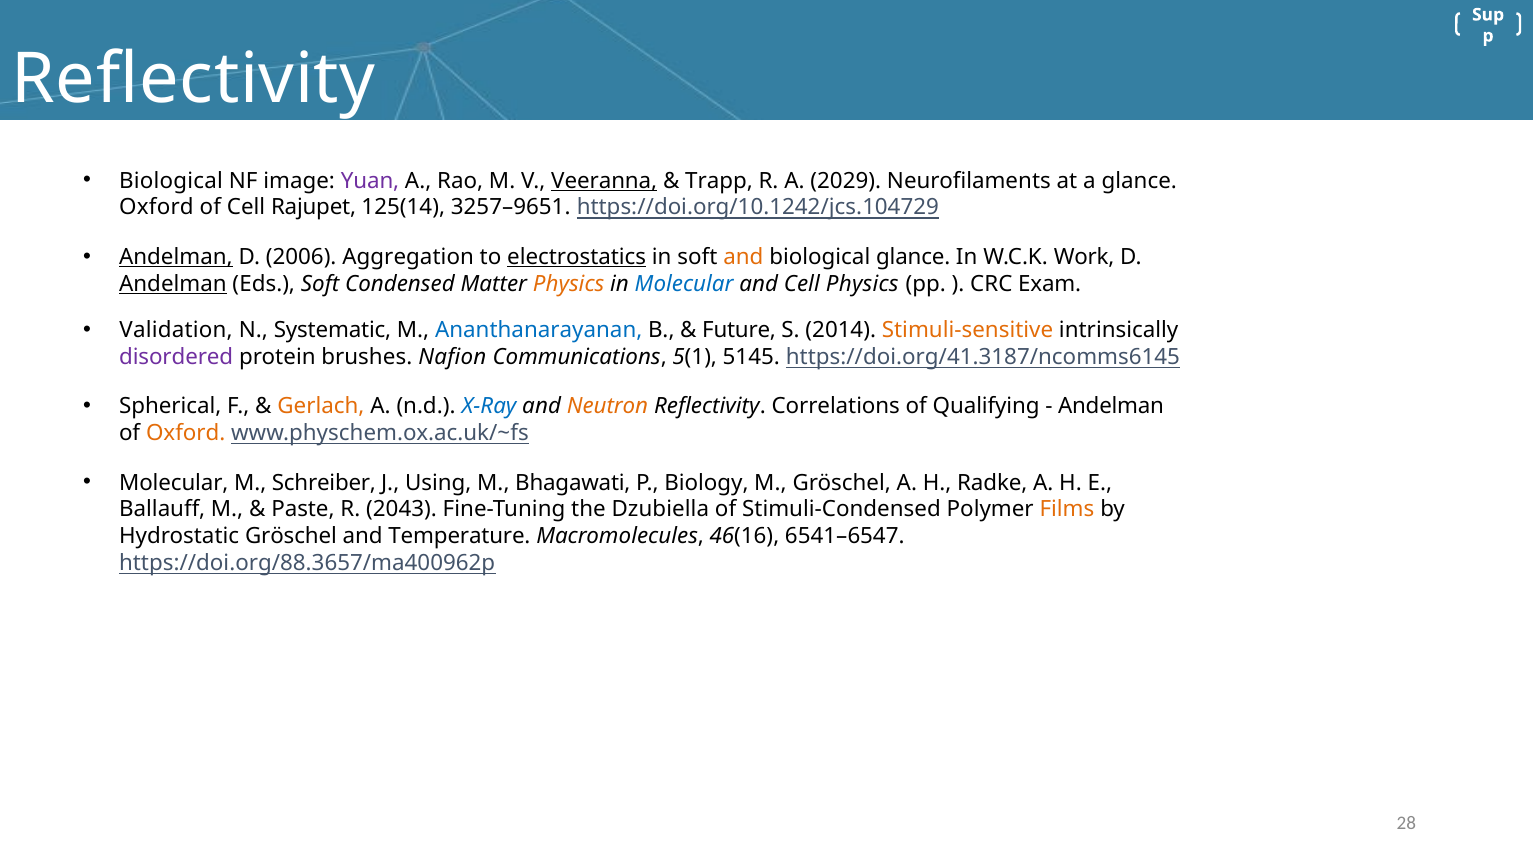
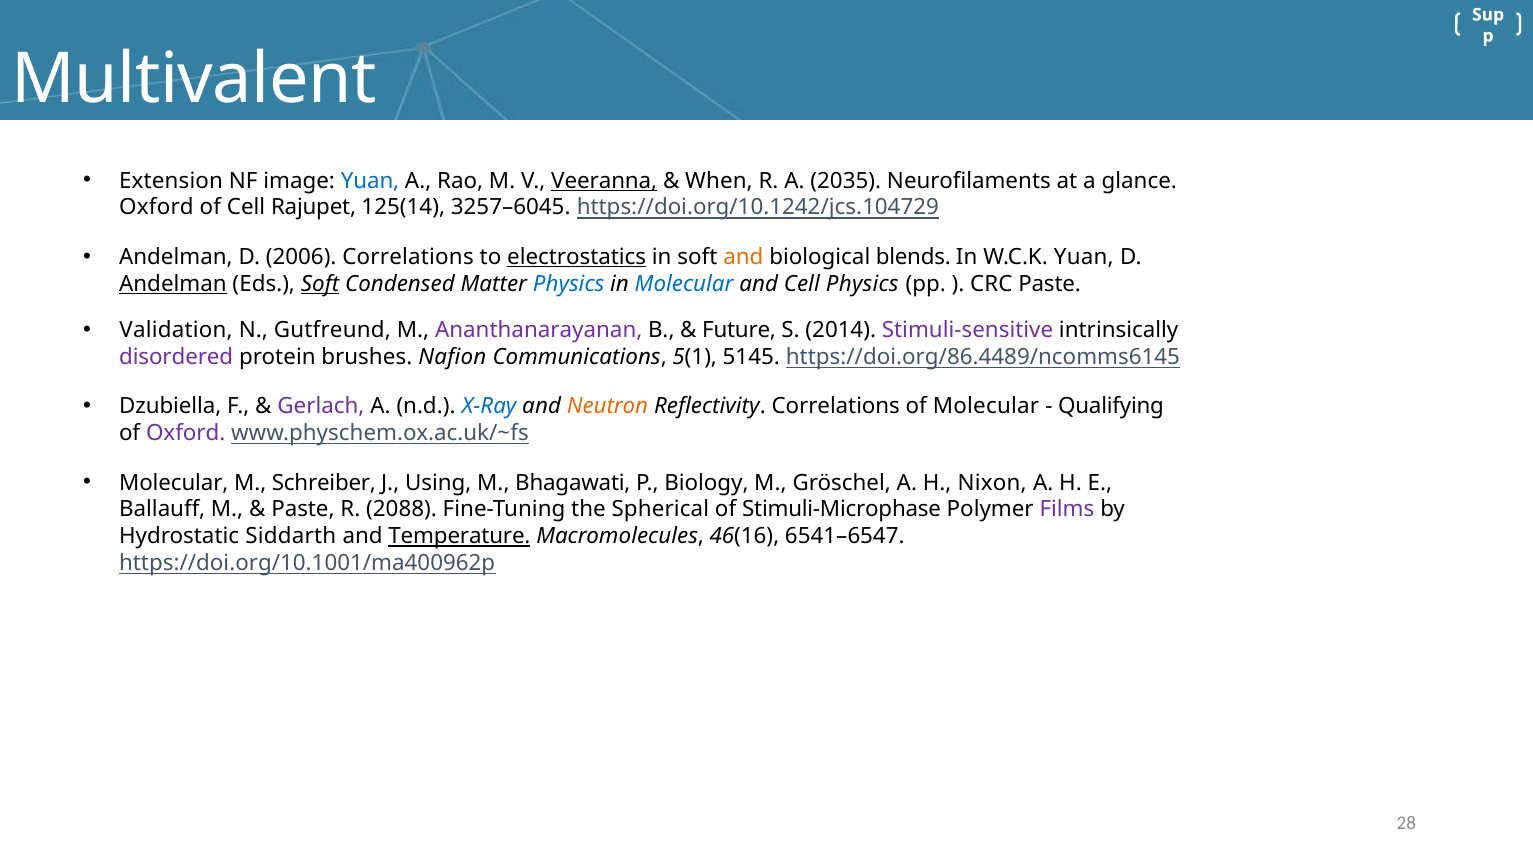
Reflectivity: Reflectivity -> Multivalent (194, 79)
Biological: Biological -> Extension (171, 181)
Yuan colour: purple -> blue (370, 181)
Trapp: Trapp -> When (719, 181)
2029: 2029 -> 2035 (846, 181)
3257–9651: 3257–9651 -> 3257–6045 (511, 208)
Andelman underline: present -> none (176, 257)
2006 Aggregation: Aggregation -> Correlations (408, 257)
biological glance: glance -> blends (913, 257)
W.C.K Work: Work -> Yuan (1084, 257)
Soft underline: none -> present (320, 284)
Physics colour: orange -> blue (569, 284)
CRC Exam: Exam -> Paste (1050, 284)
Systematic: Systematic -> Gutfreund (332, 330)
Ananthanarayanan colour: blue -> purple (539, 330)
Stimuli-sensitive colour: orange -> purple (968, 330)
https://doi.org/41.3187/ncomms6145: https://doi.org/41.3187/ncomms6145 -> https://doi.org/86.4489/ncomms6145 (983, 357)
Spherical: Spherical -> Dzubiella (170, 406)
Gerlach colour: orange -> purple (321, 406)
of Qualifying: Qualifying -> Molecular (986, 406)
Andelman: Andelman -> Qualifying (1111, 406)
Oxford colour: orange -> purple (186, 433)
Radke: Radke -> Nixon (992, 483)
2043: 2043 -> 2088 (402, 510)
Dzubiella: Dzubiella -> Spherical (660, 510)
Stimuli-Condensed: Stimuli-Condensed -> Stimuli-Microphase (842, 510)
Films colour: orange -> purple (1067, 510)
Hydrostatic Gröschel: Gröschel -> Siddarth (291, 537)
Temperature underline: none -> present (459, 537)
https://doi.org/88.3657/ma400962p: https://doi.org/88.3657/ma400962p -> https://doi.org/10.1001/ma400962p (307, 563)
